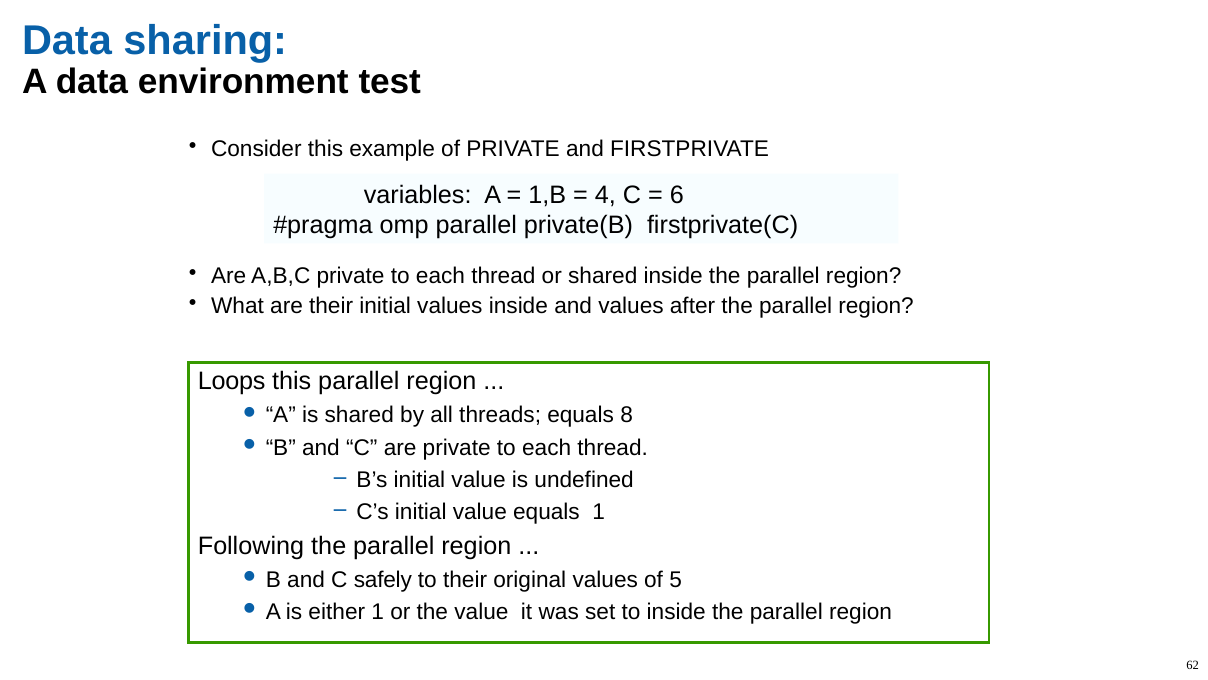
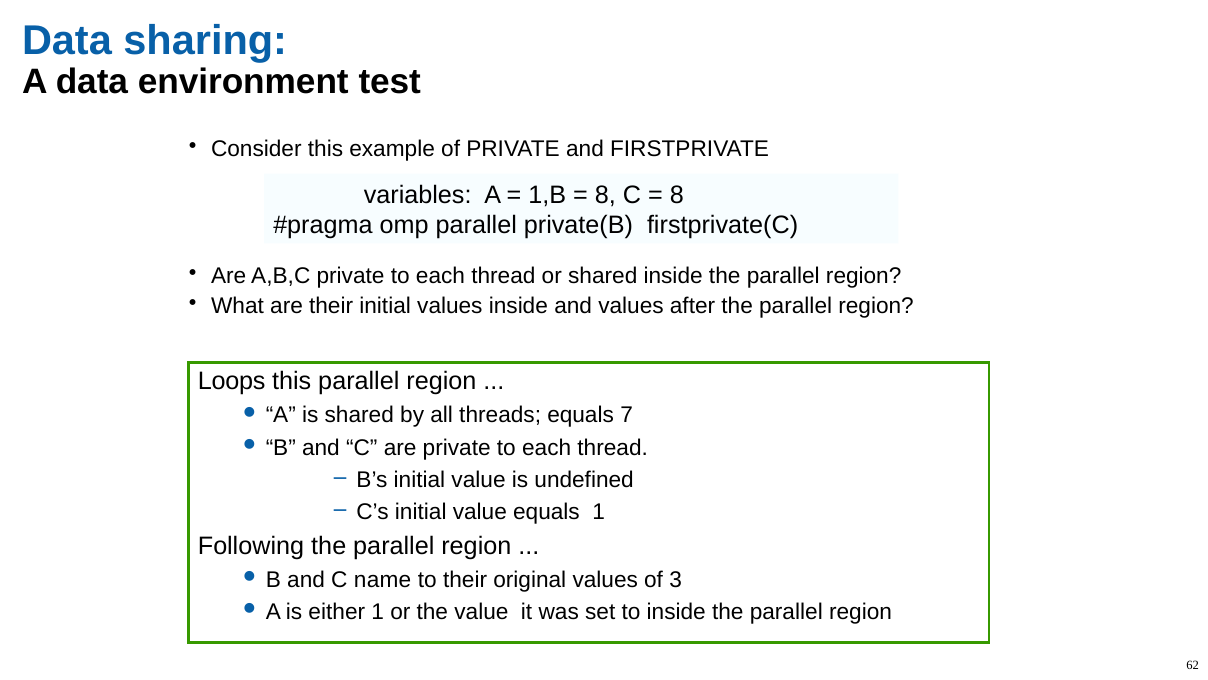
4: 4 -> 8 (605, 195)
6: 6 -> 8 (677, 195)
8: 8 -> 7 (627, 415)
safely: safely -> name (383, 579)
5: 5 -> 3 (676, 579)
